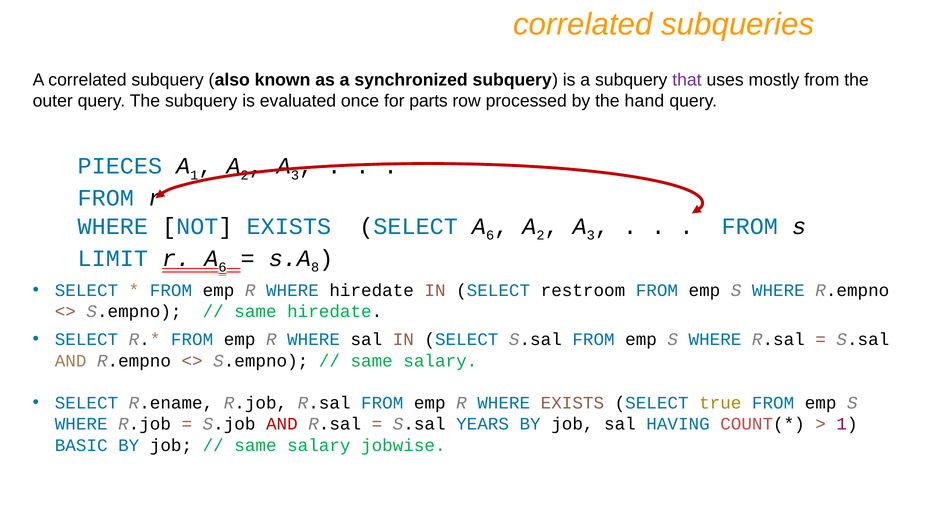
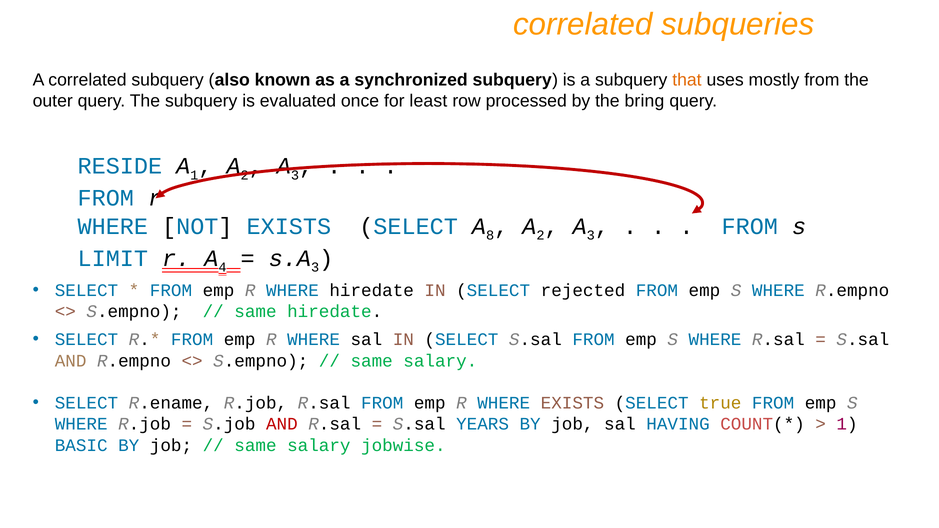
that colour: purple -> orange (687, 80)
parts: parts -> least (428, 101)
hand: hand -> bring (644, 101)
PIECES: PIECES -> RESIDE (120, 166)
SELECT A 6: 6 -> 8 (490, 235)
r A 6: 6 -> 4 (223, 268)
8: 8 -> 3 (315, 268)
restroom: restroom -> rejected (583, 290)
